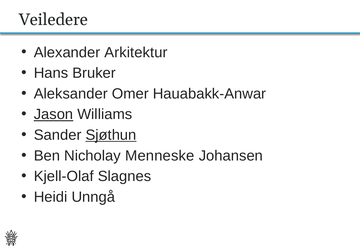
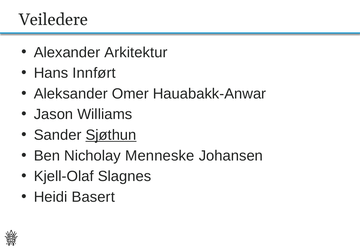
Bruker: Bruker -> Innført (94, 73)
Jason underline: present -> none (53, 114)
Unngå: Unngå -> Basert (93, 197)
